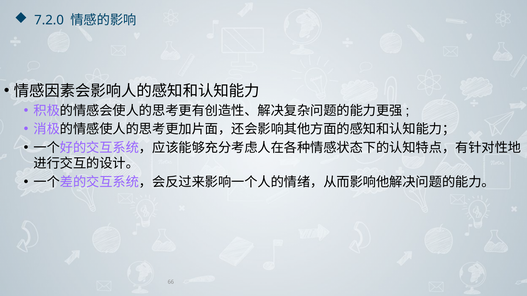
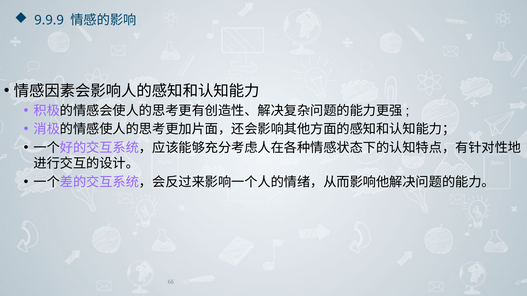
7.2.0: 7.2.0 -> 9.9.9 (49, 20)
